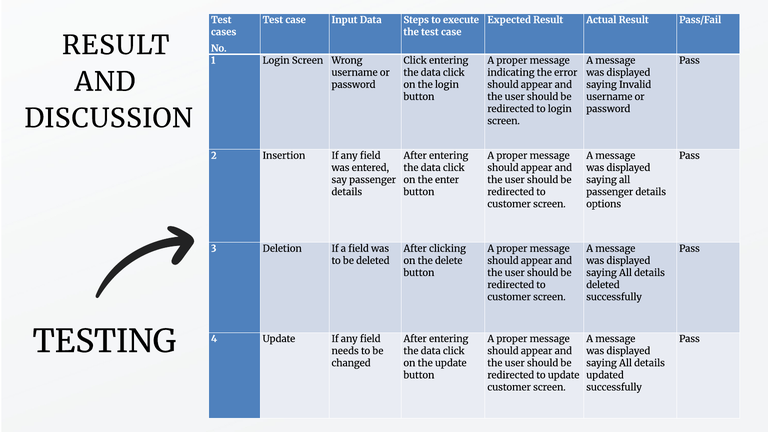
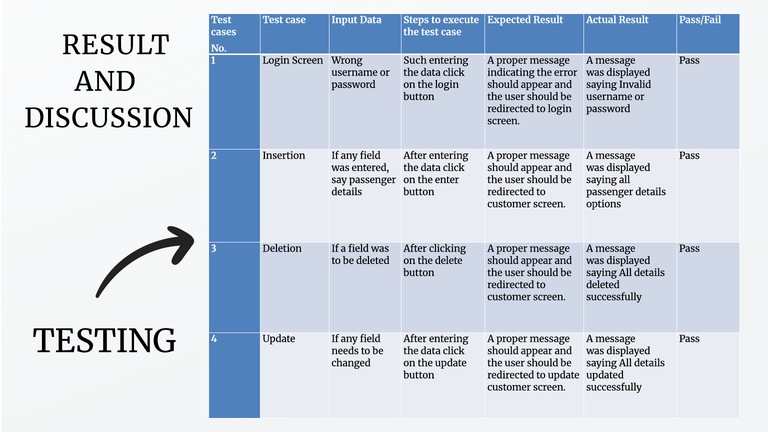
Click: Click -> Such (415, 60)
